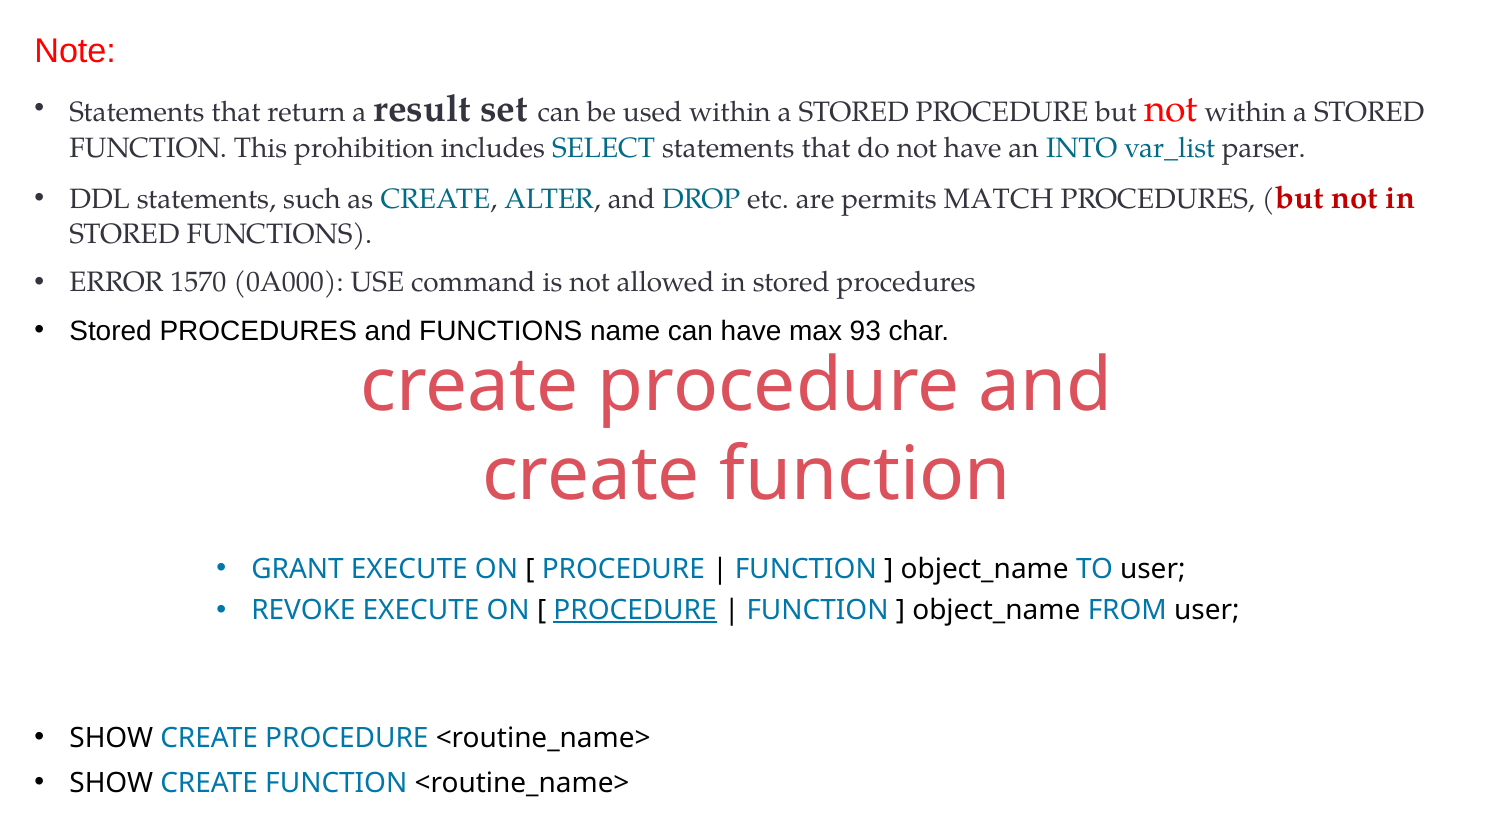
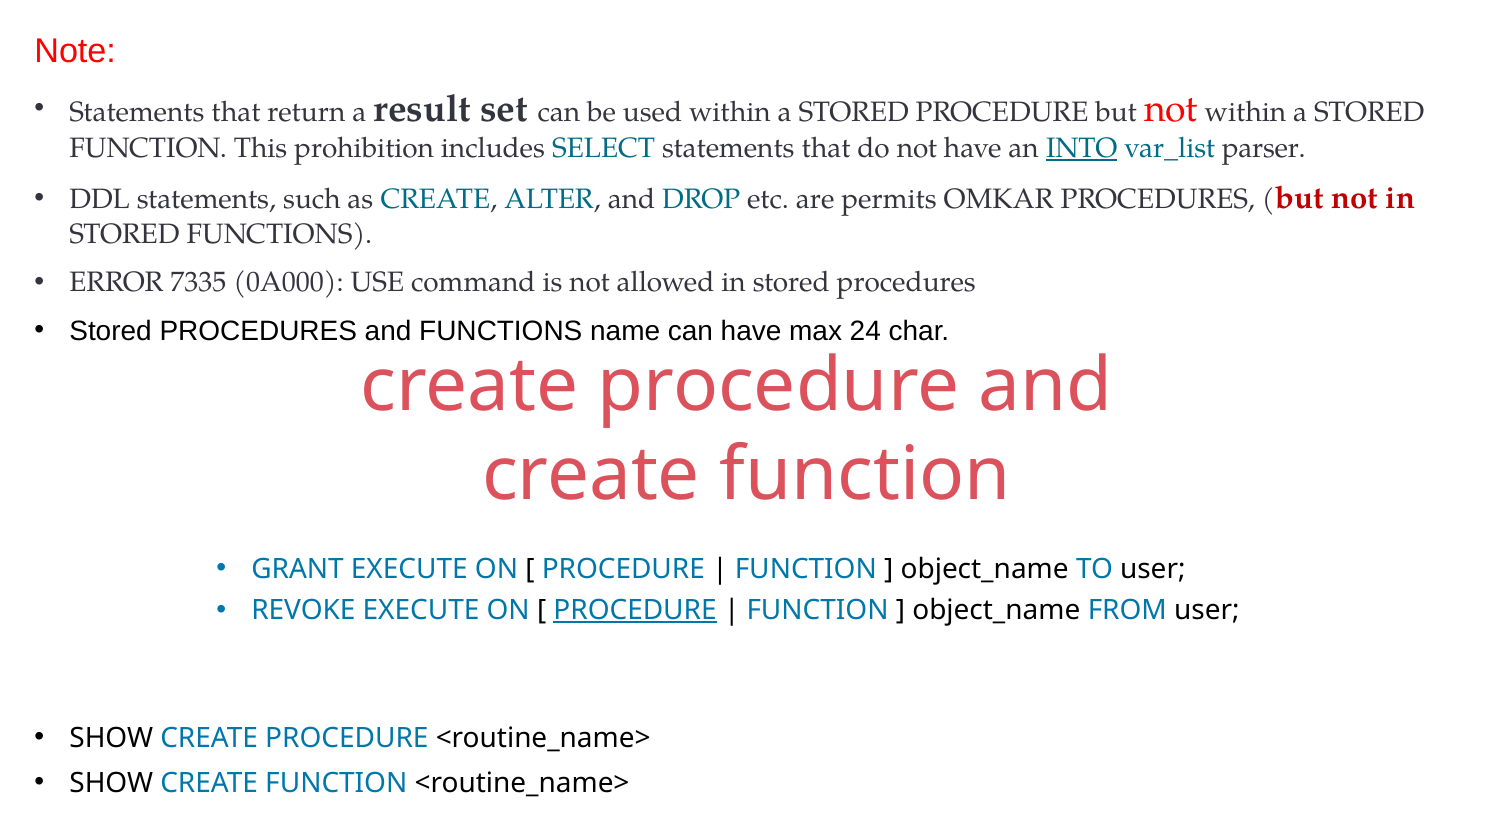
INTO underline: none -> present (1082, 148)
MATCH: MATCH -> OMKAR (999, 200)
1570: 1570 -> 7335 (198, 282)
93: 93 -> 24 (865, 331)
